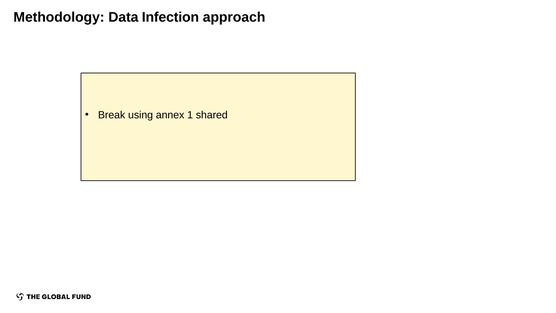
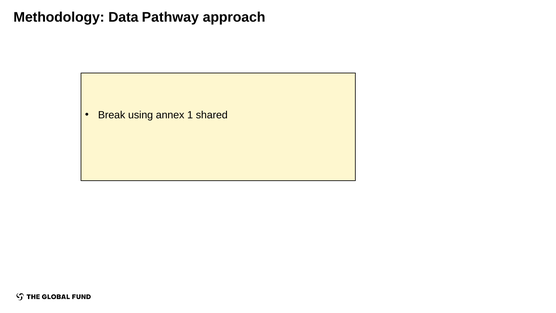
Infection: Infection -> Pathway (170, 17)
